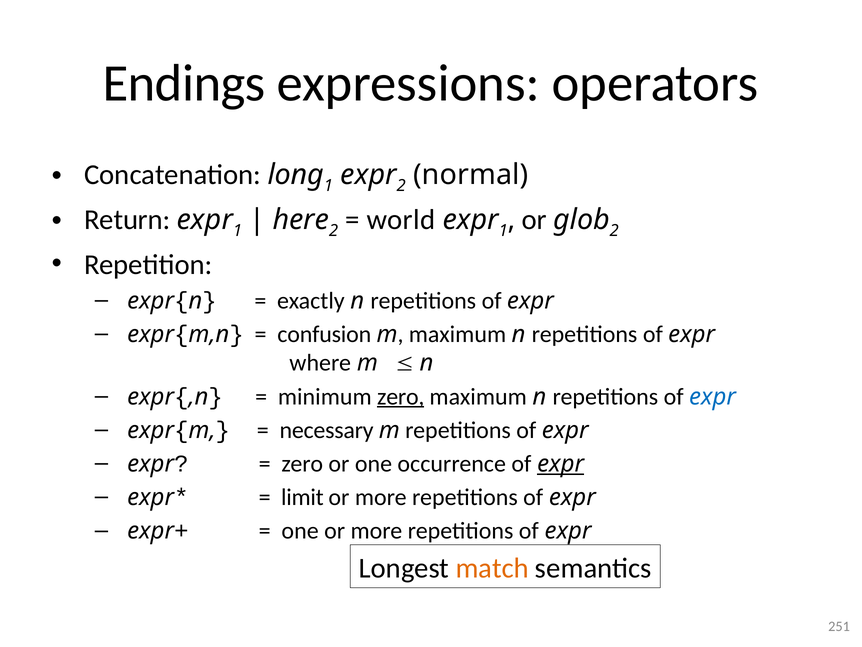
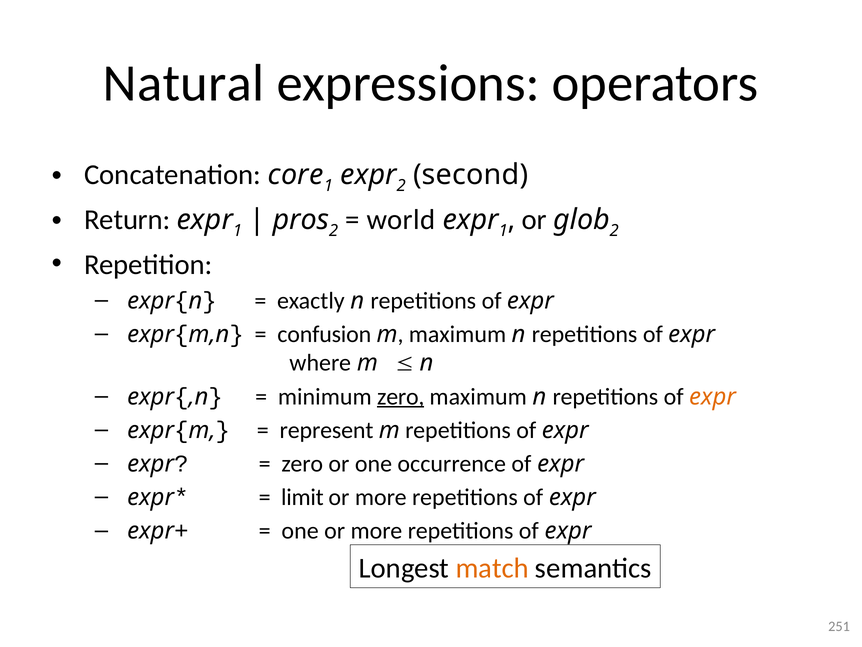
Endings: Endings -> Natural (184, 83)
long: long -> core (296, 174)
normal: normal -> second (471, 174)
here: here -> pros (301, 219)
expr colour: blue -> orange (712, 396)
necessary: necessary -> represent (327, 430)
expr underline: present -> none (561, 463)
